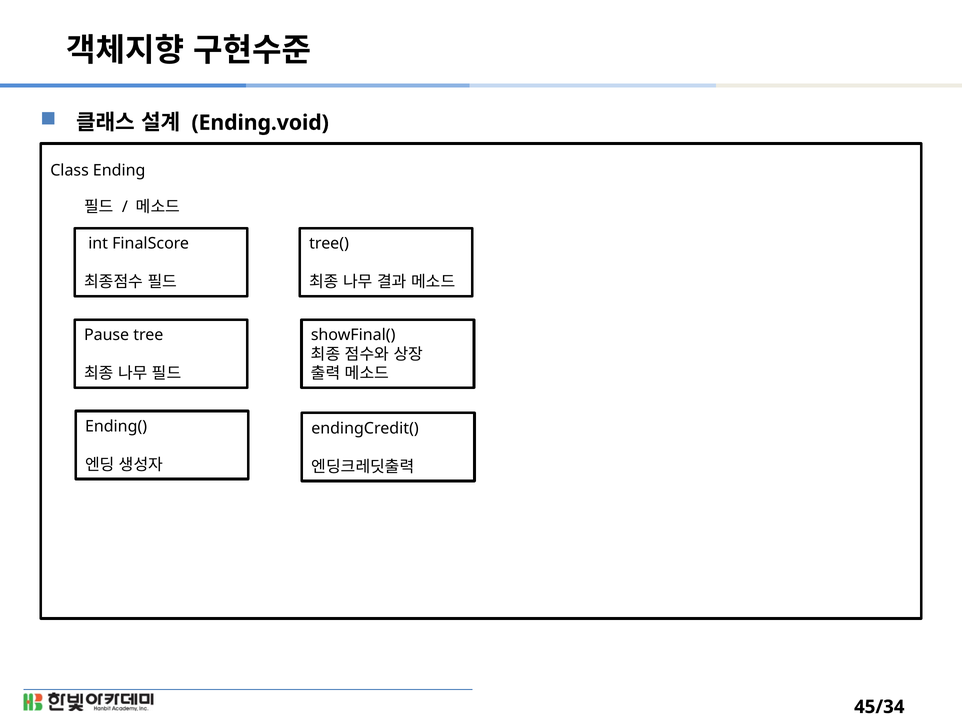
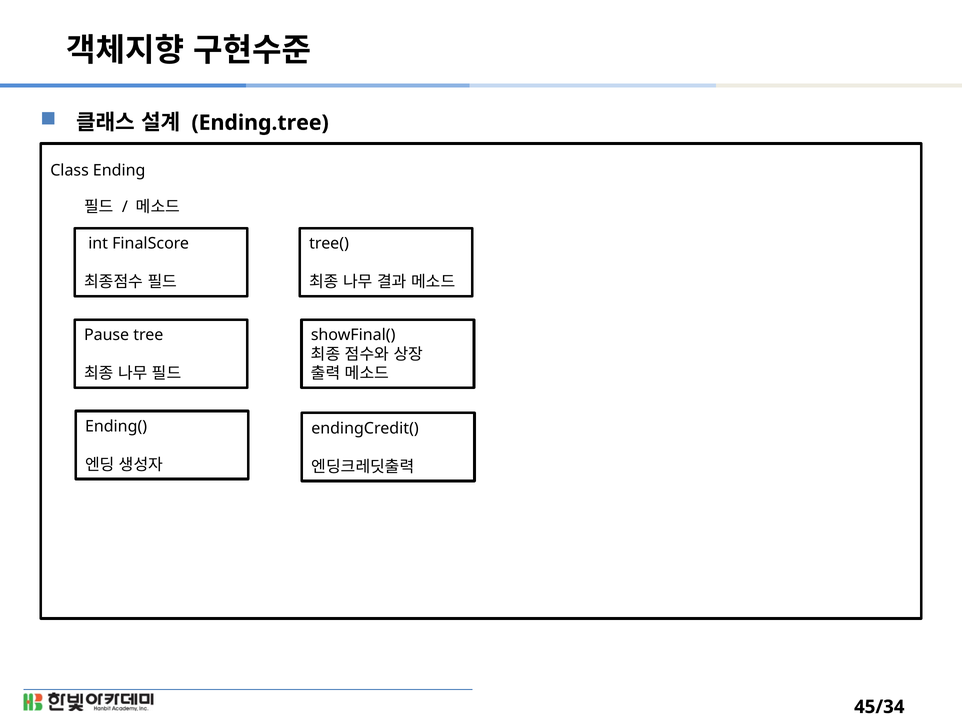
Ending.void: Ending.void -> Ending.tree (260, 123)
